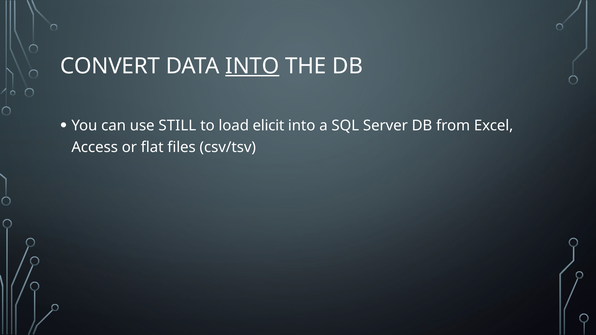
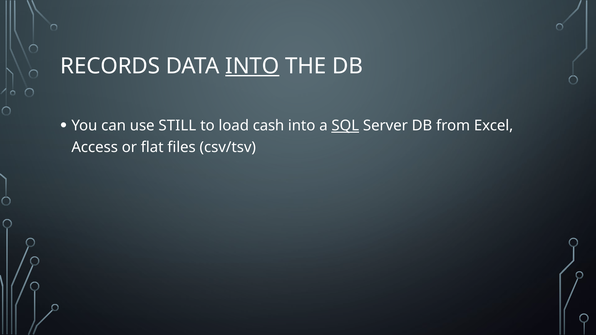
CONVERT: CONVERT -> RECORDS (110, 66)
elicit: elicit -> cash (268, 126)
SQL underline: none -> present (345, 126)
